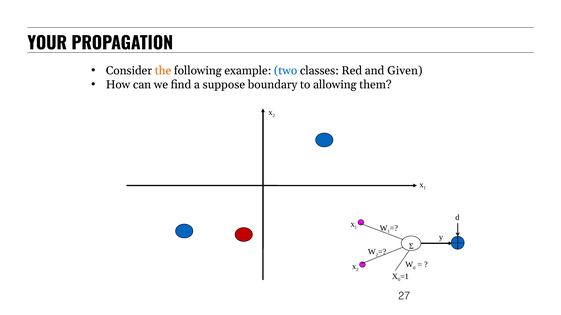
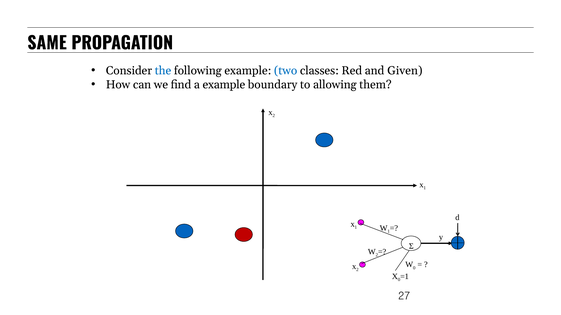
YOUR: YOUR -> SAME (47, 44)
the colour: orange -> blue (163, 71)
a suppose: suppose -> example (224, 85)
